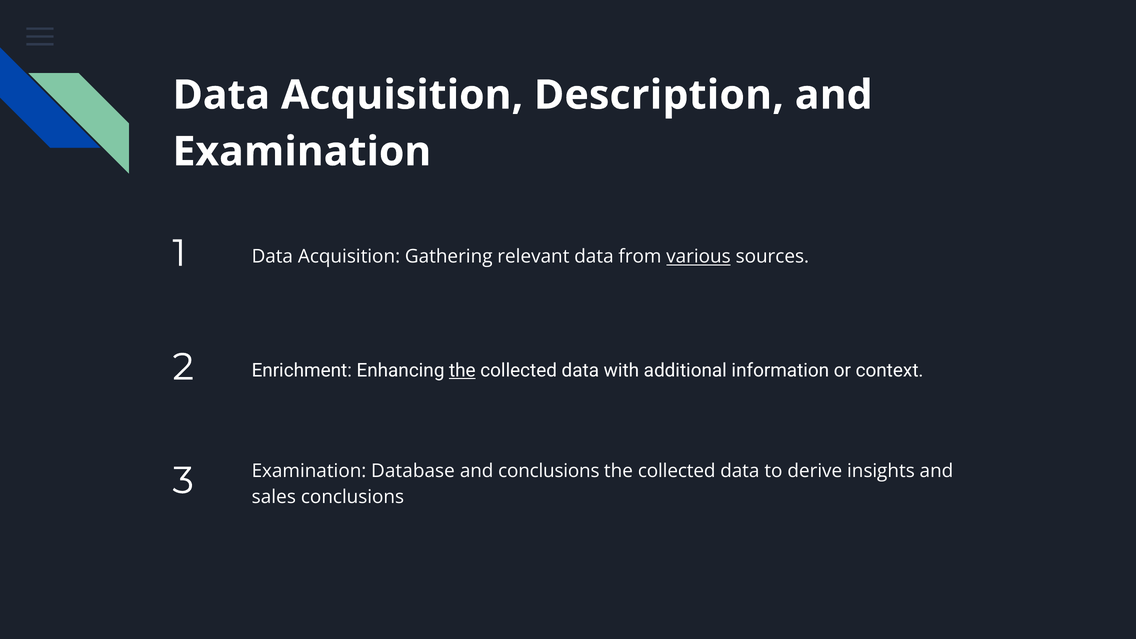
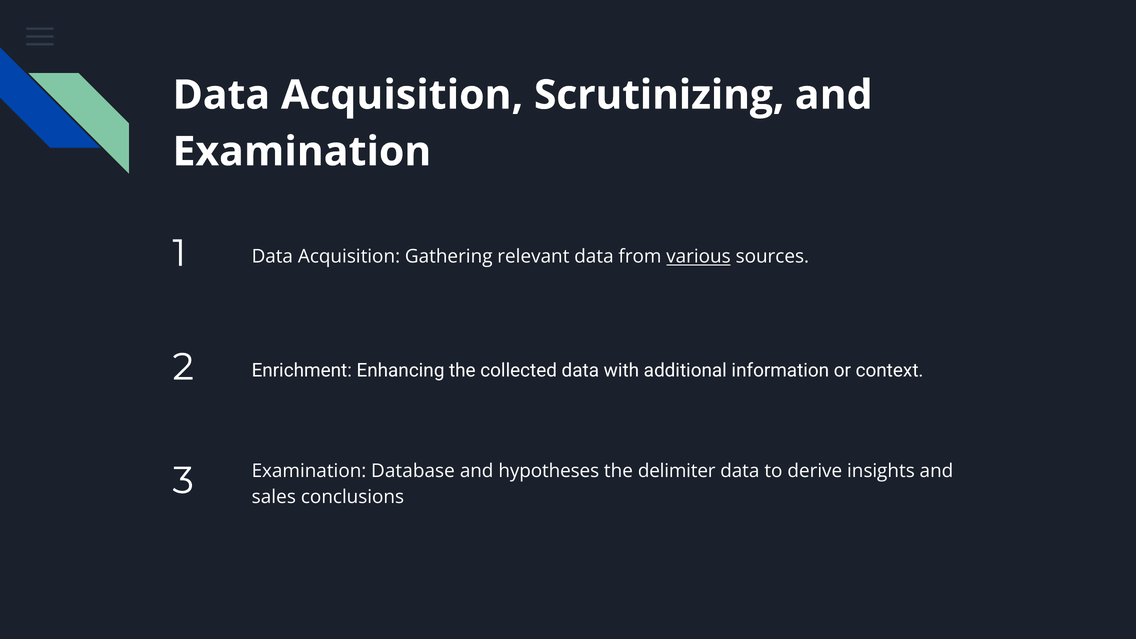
Description: Description -> Scrutinizing (659, 95)
the underline: present -> none (462, 370)
and conclusions: conclusions -> hypotheses (549, 471)
collected: collected -> delimiter (677, 471)
